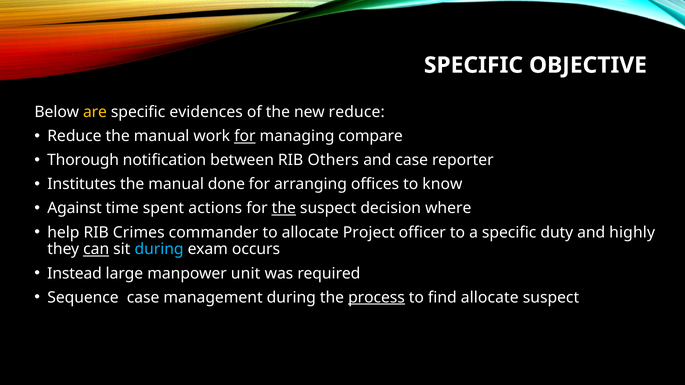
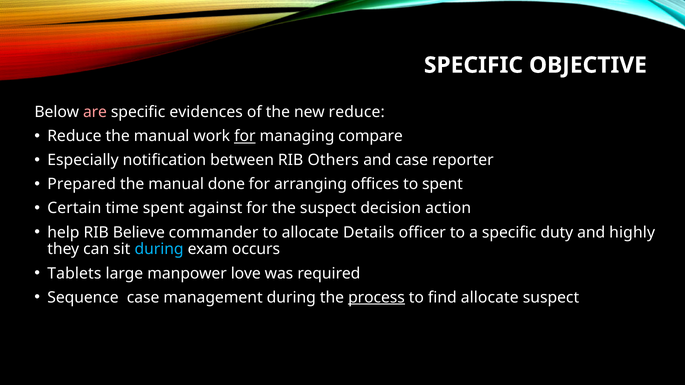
are colour: yellow -> pink (95, 112)
Thorough: Thorough -> Especially (83, 160)
Institutes: Institutes -> Prepared (82, 184)
to know: know -> spent (442, 184)
Against: Against -> Certain (74, 208)
actions: actions -> against (215, 208)
the underline: present -> none (284, 208)
where: where -> action (448, 208)
Crimes: Crimes -> Believe (139, 233)
Project: Project -> Details (369, 233)
can underline: present -> none (96, 249)
Instead: Instead -> Tablets (74, 274)
unit: unit -> love (246, 274)
